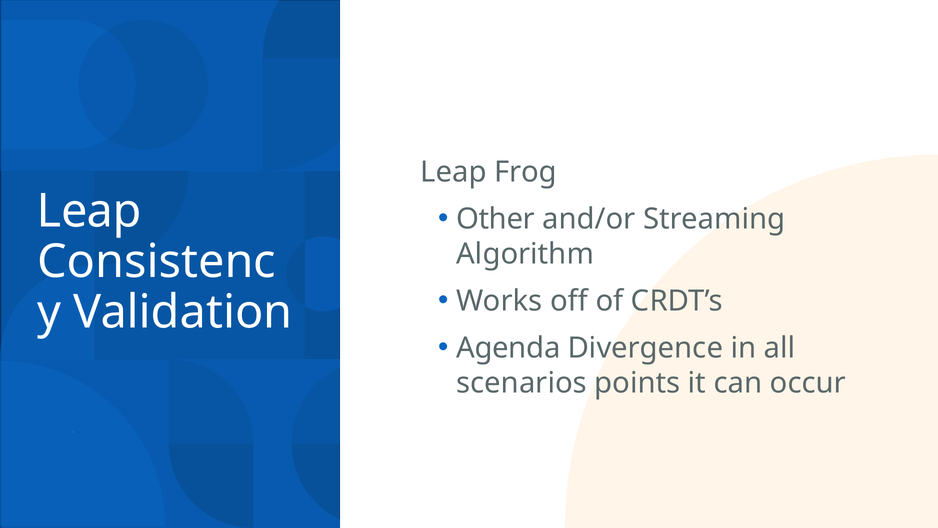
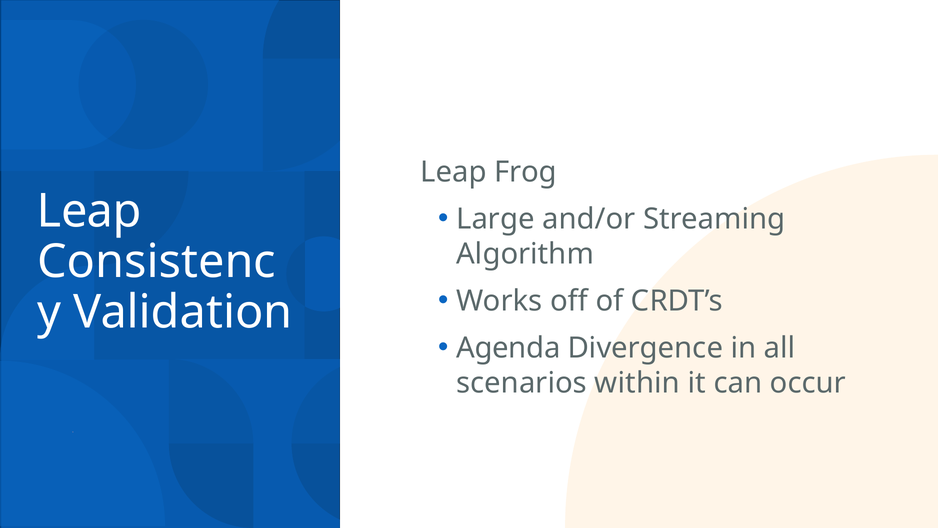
Other: Other -> Large (495, 219)
points: points -> within (637, 383)
